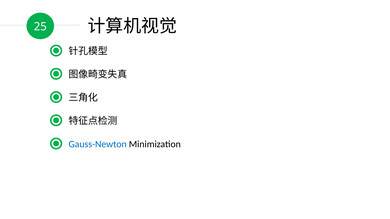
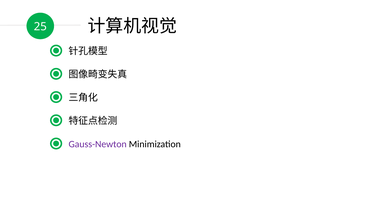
Gauss-Newton colour: blue -> purple (98, 144)
